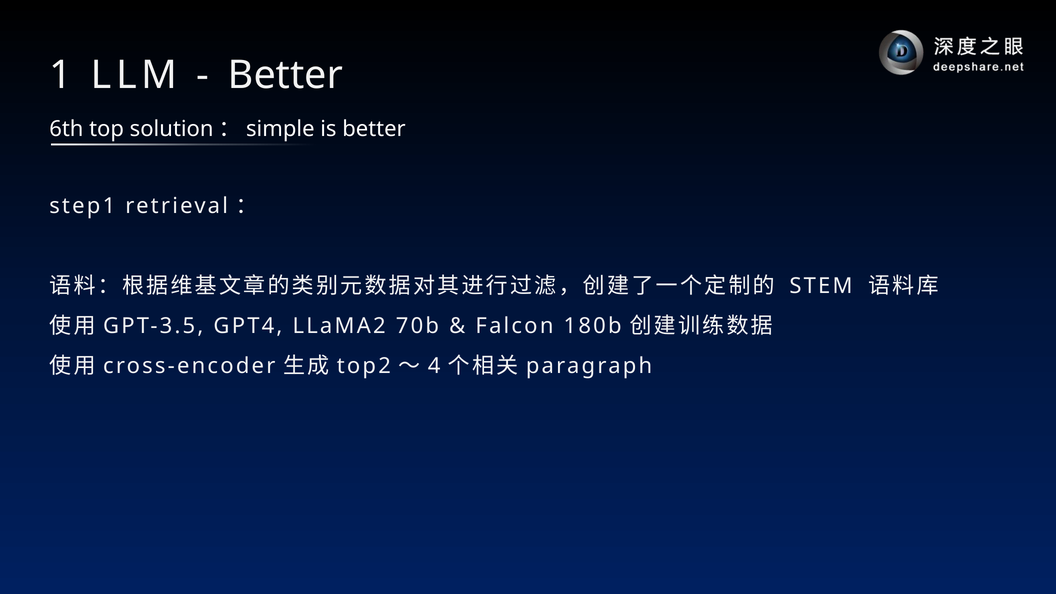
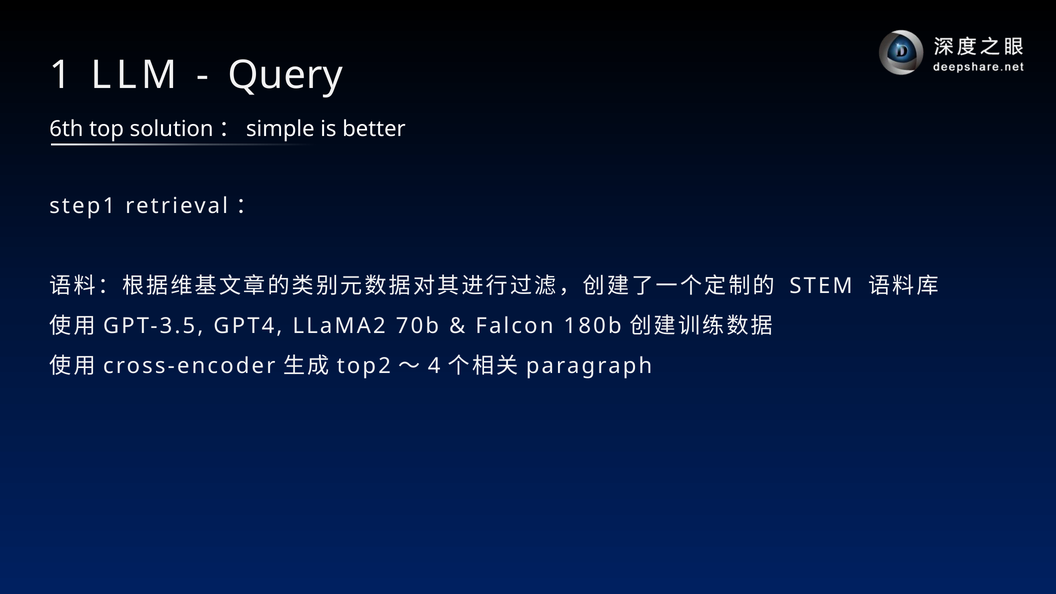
Better: Better -> Query (285, 75)
